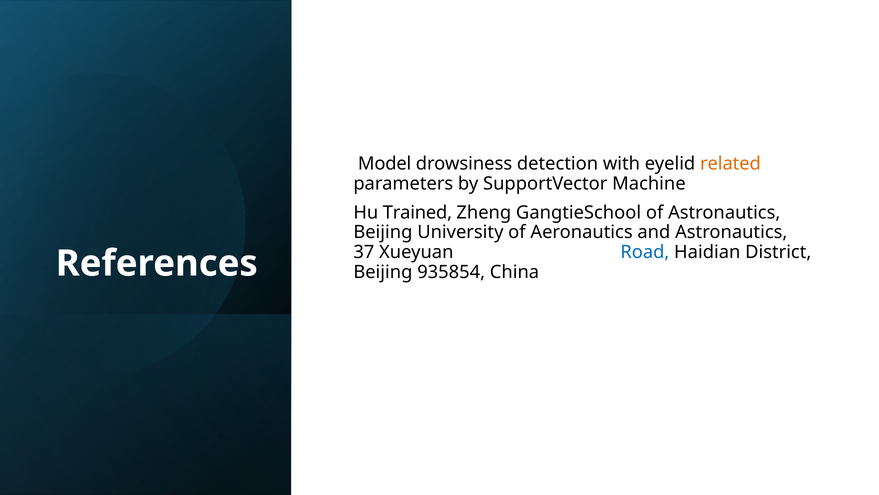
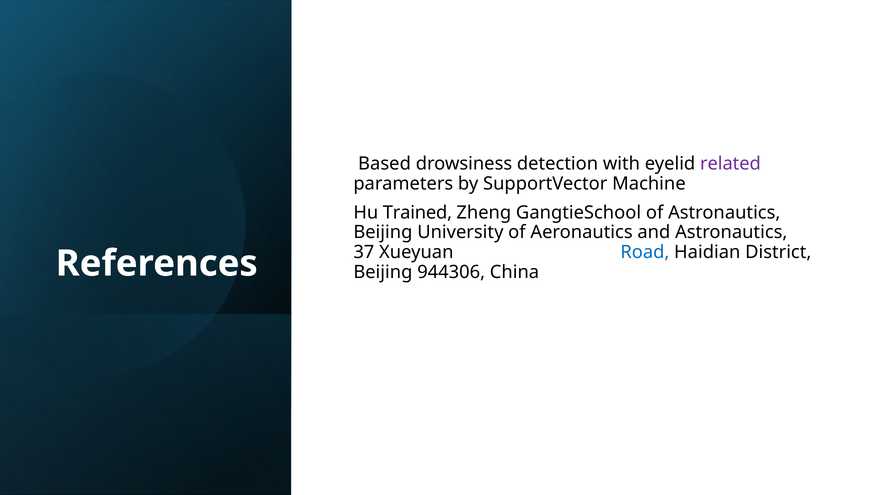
Model: Model -> Based (385, 164)
related colour: orange -> purple (730, 164)
935854: 935854 -> 944306 (451, 272)
